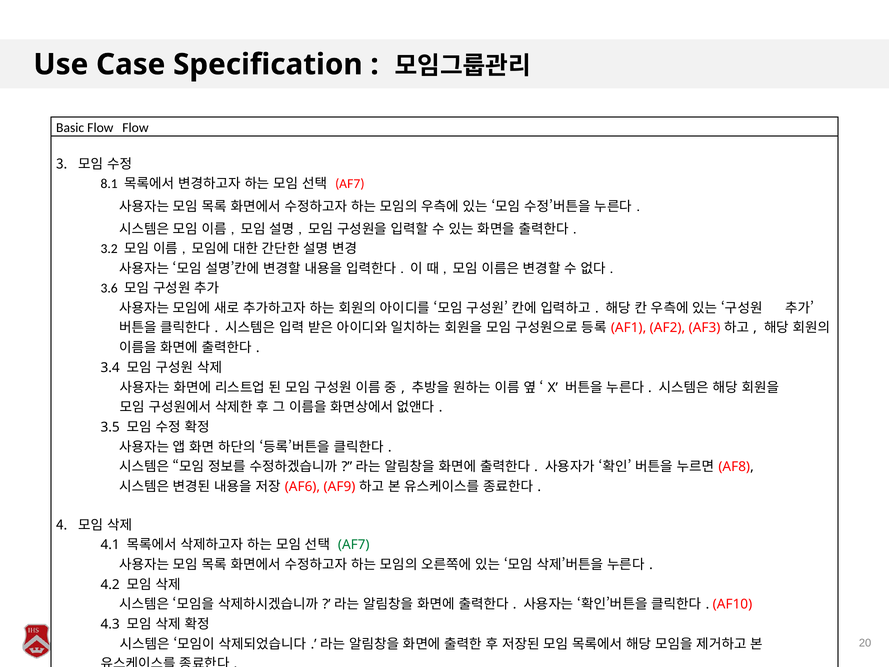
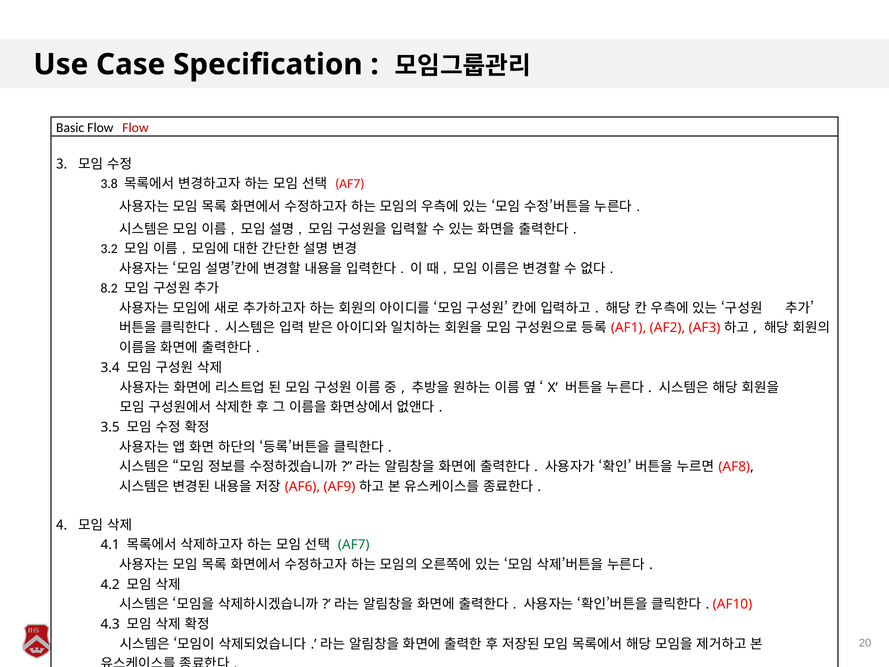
Flow colour: black -> red (135, 128)
8.1: 8.1 -> 3.8 (109, 184)
3.6: 3.6 -> 8.2 (109, 288)
